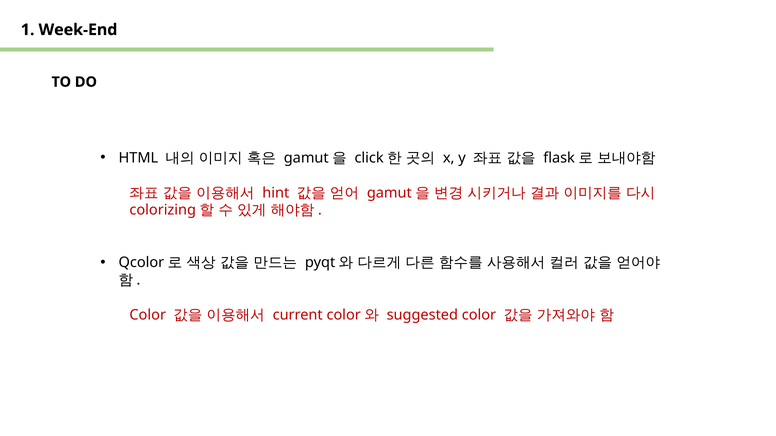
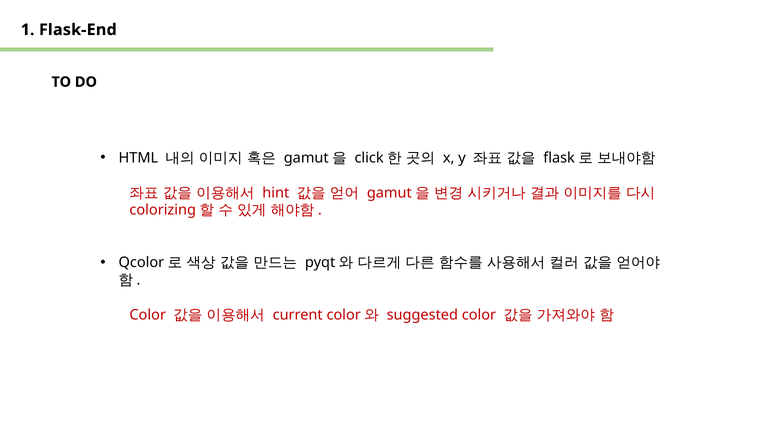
Week-End: Week-End -> Flask-End (78, 30)
